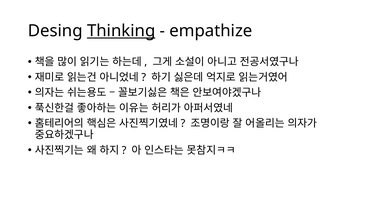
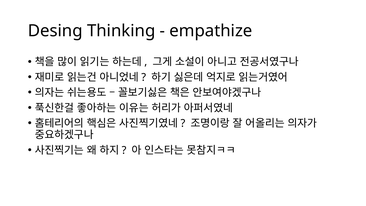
Thinking underline: present -> none (121, 31)
